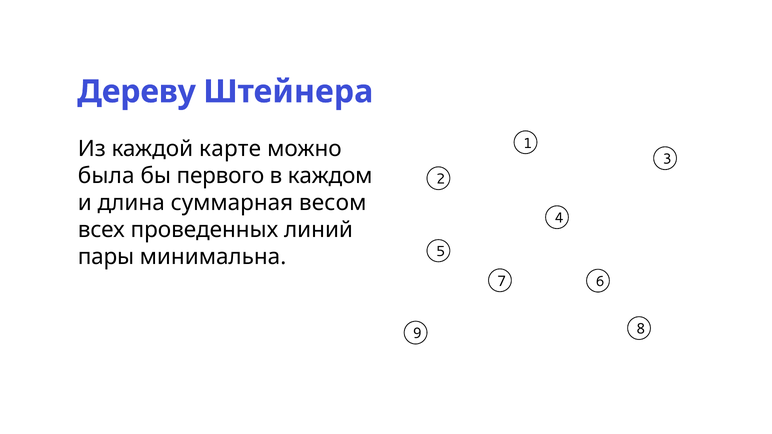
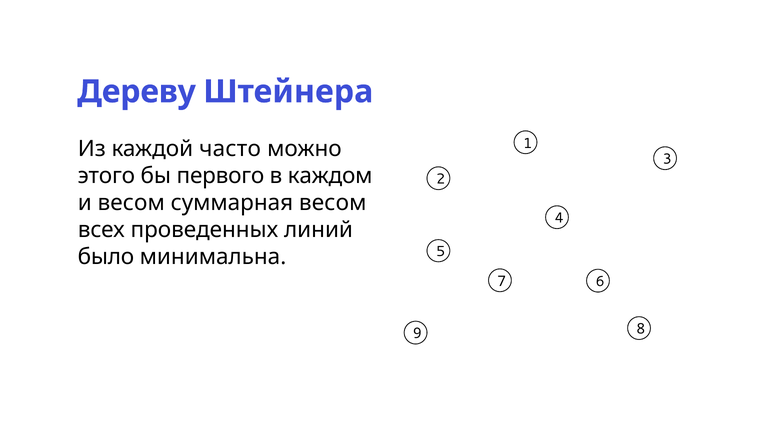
карте: карте -> часто (230, 149)
была: была -> этого (106, 176)
и длина: длина -> весом (131, 203)
пары: пары -> было (106, 257)
